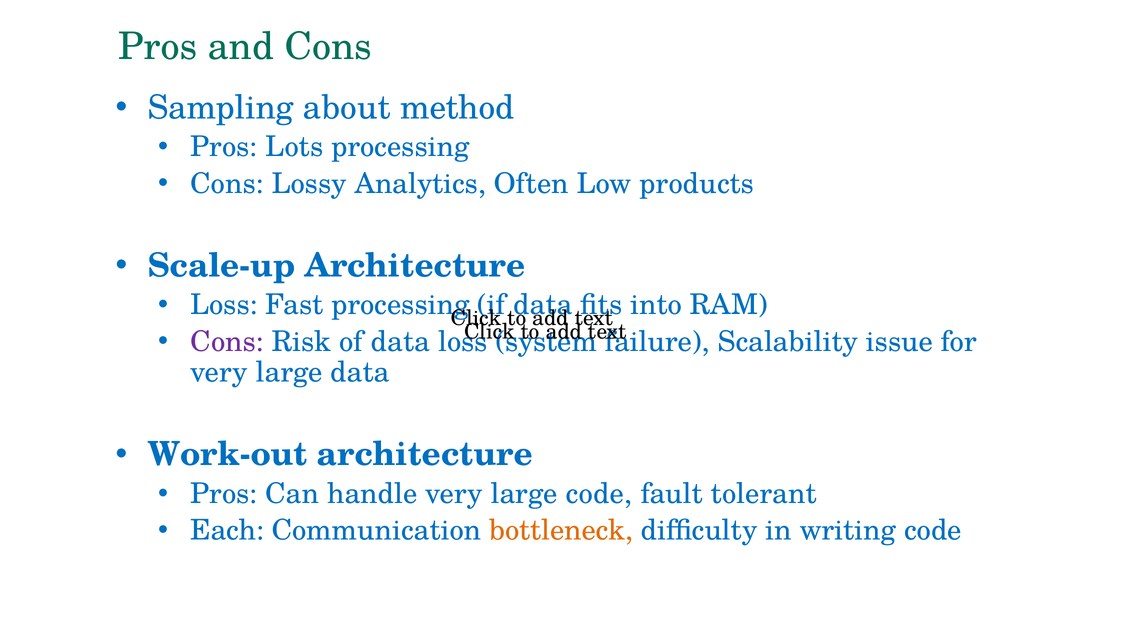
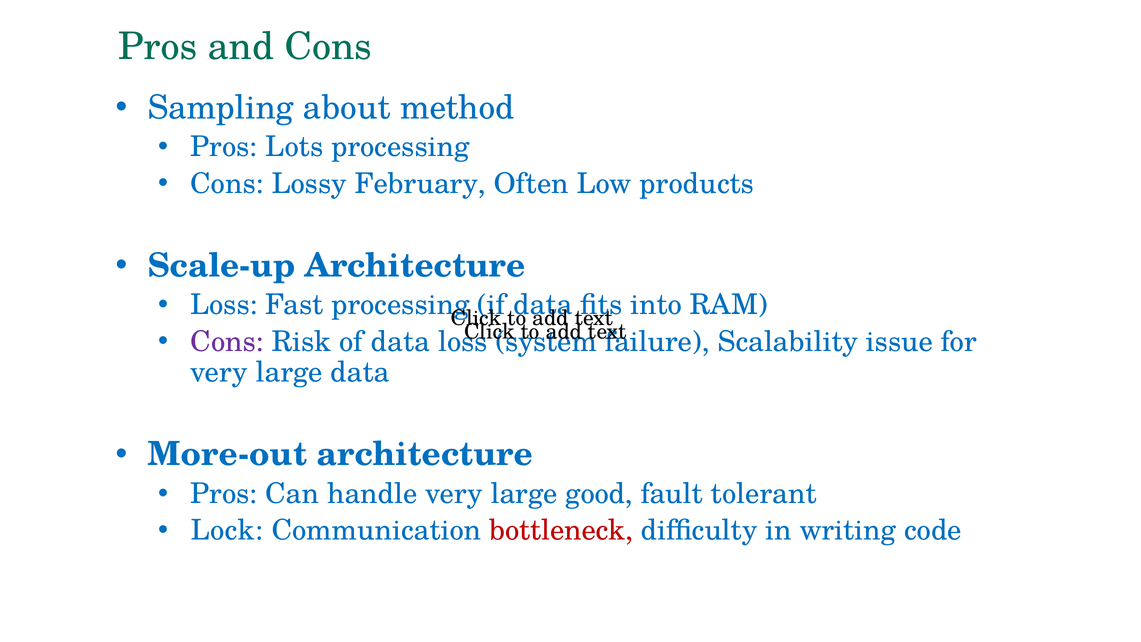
Analytics: Analytics -> February (420, 184)
Work-out: Work-out -> More-out (227, 454)
large code: code -> good (599, 494)
Each: Each -> Lock (227, 530)
bottleneck colour: orange -> red (561, 530)
